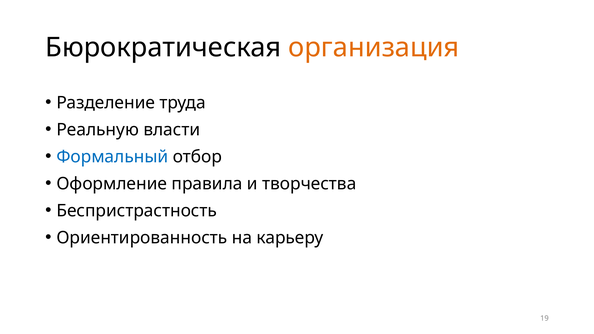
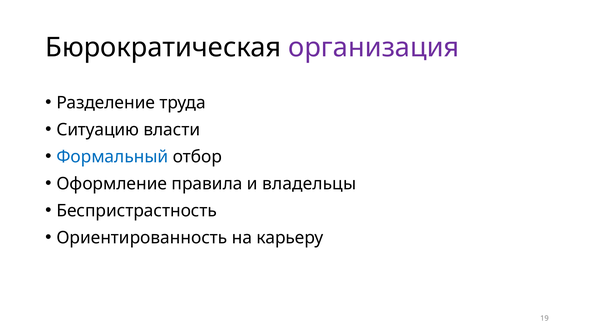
организация colour: orange -> purple (374, 47)
Реальную: Реальную -> Ситуацию (98, 130)
творчества: творчества -> владельцы (309, 184)
